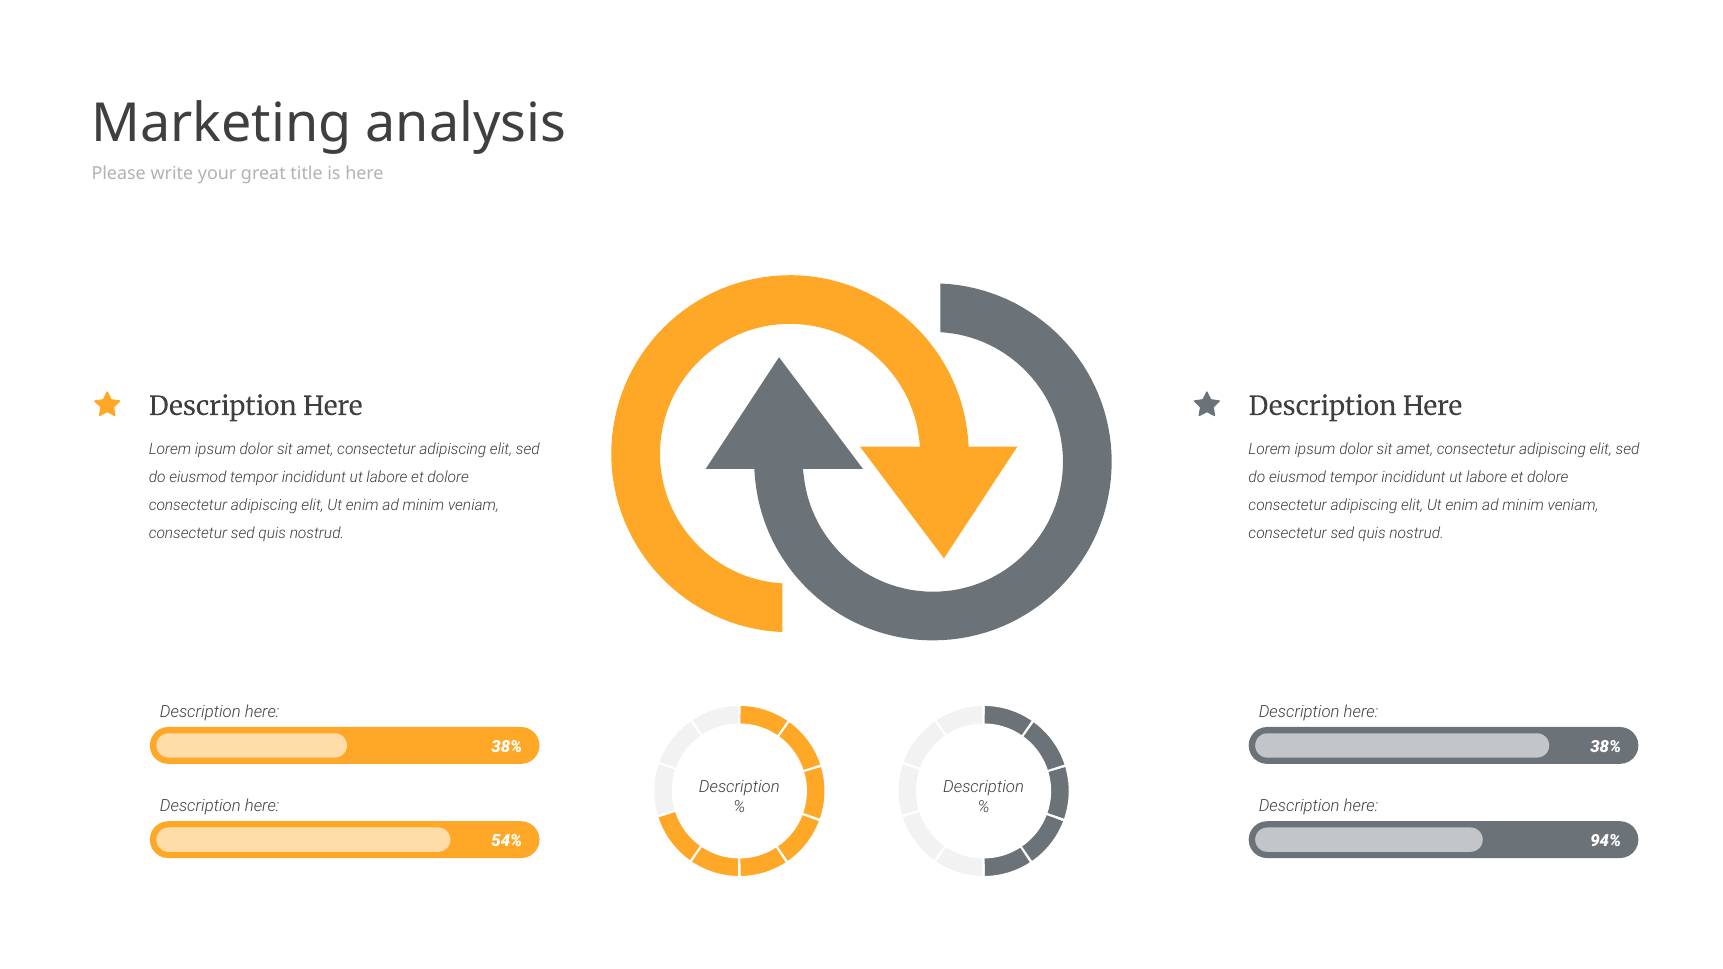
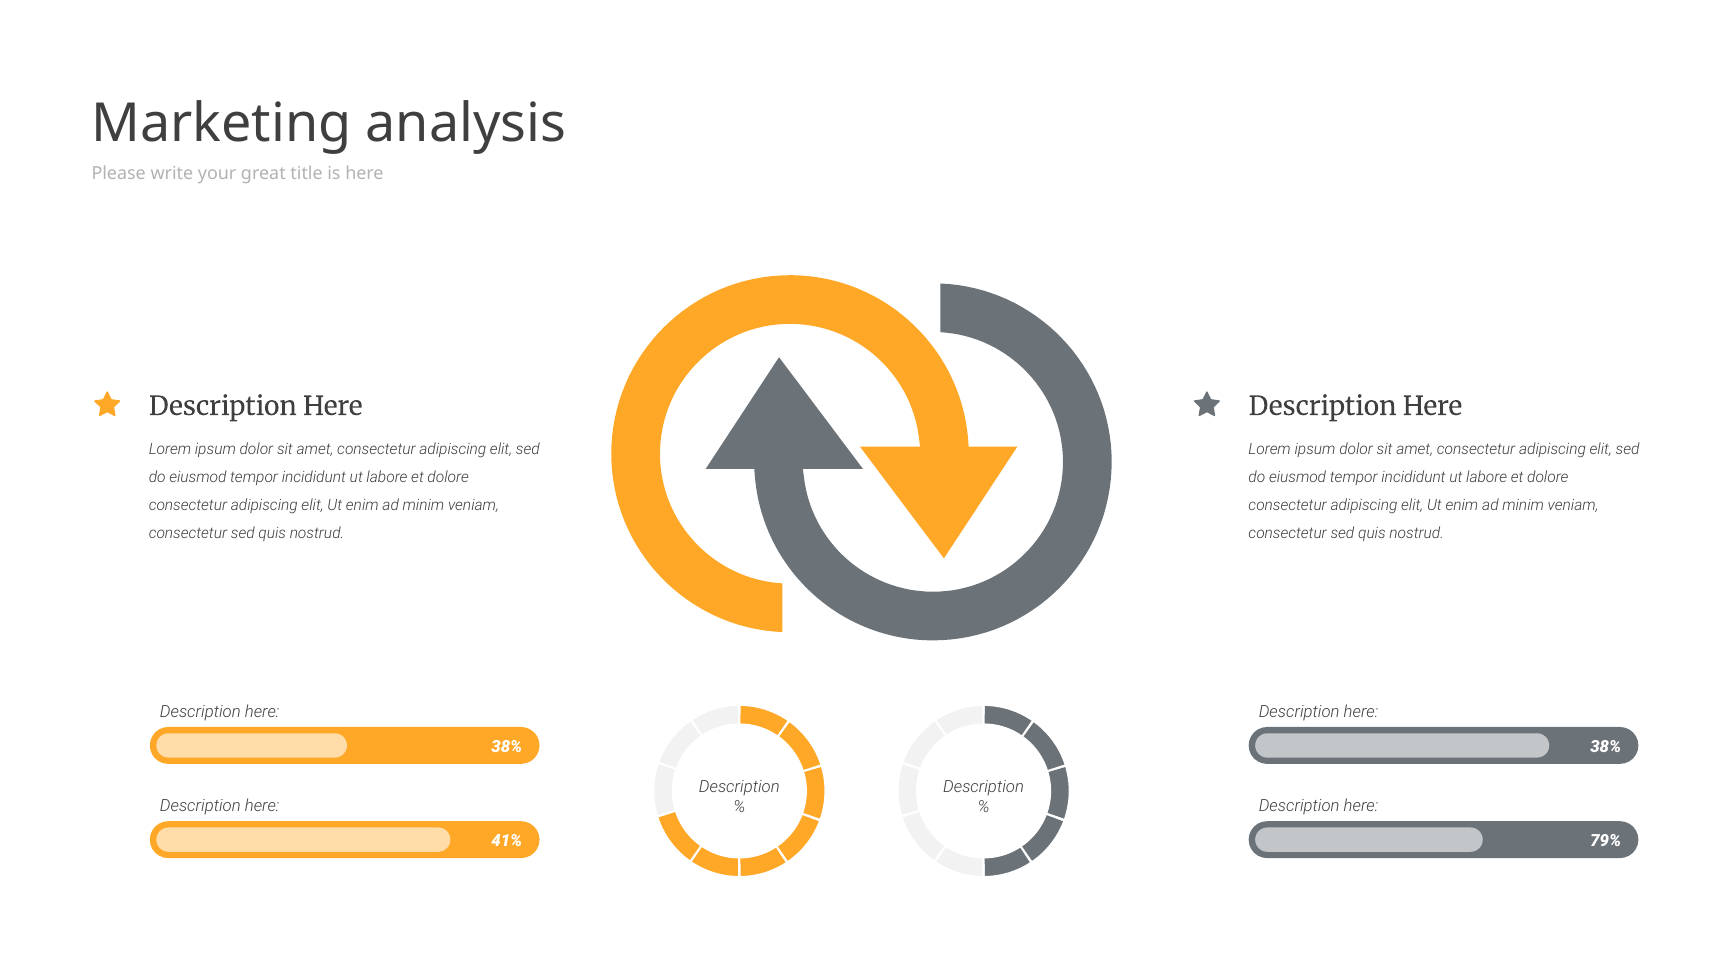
54%: 54% -> 41% (507, 842)
94%: 94% -> 79% (1606, 842)
